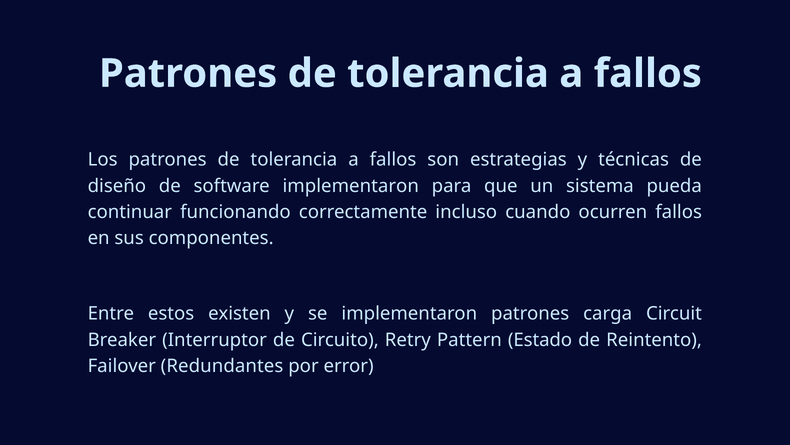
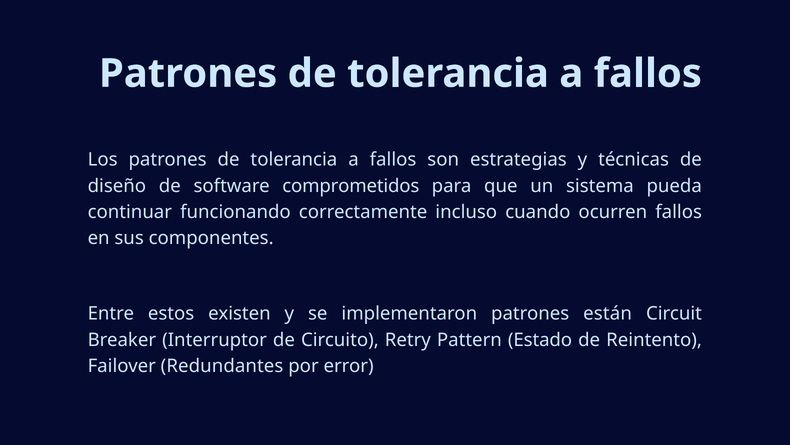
software implementaron: implementaron -> comprometidos (351, 186)
carga: carga -> están (608, 313)
